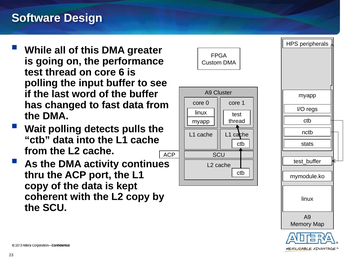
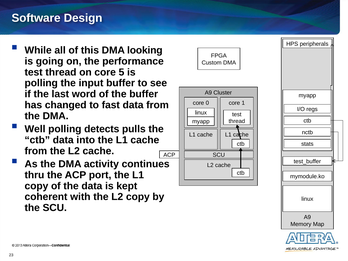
greater: greater -> looking (145, 50)
6: 6 -> 5 (121, 72)
Wait: Wait -> Well (35, 129)
